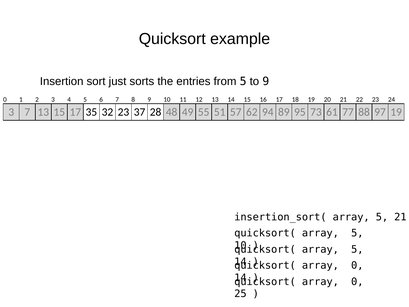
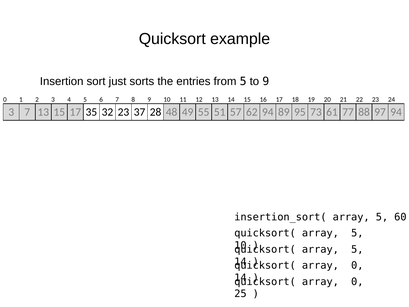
97 19: 19 -> 94 (396, 112)
5 21: 21 -> 60 (400, 217)
